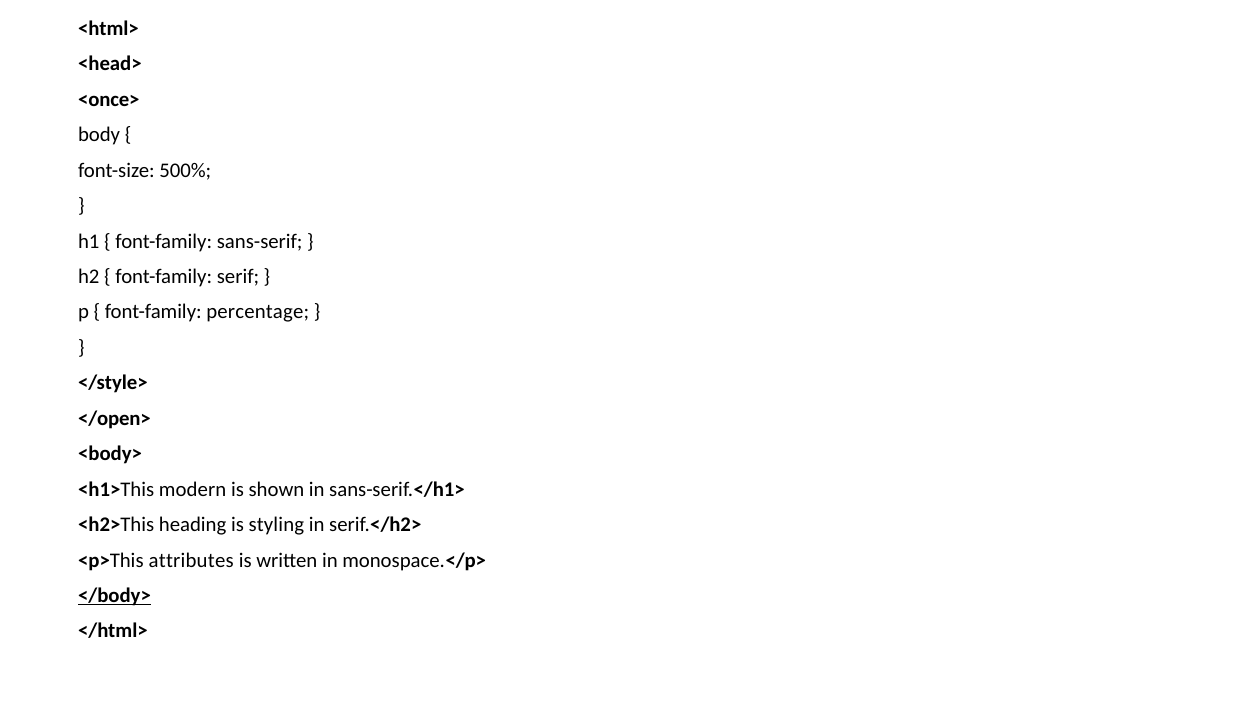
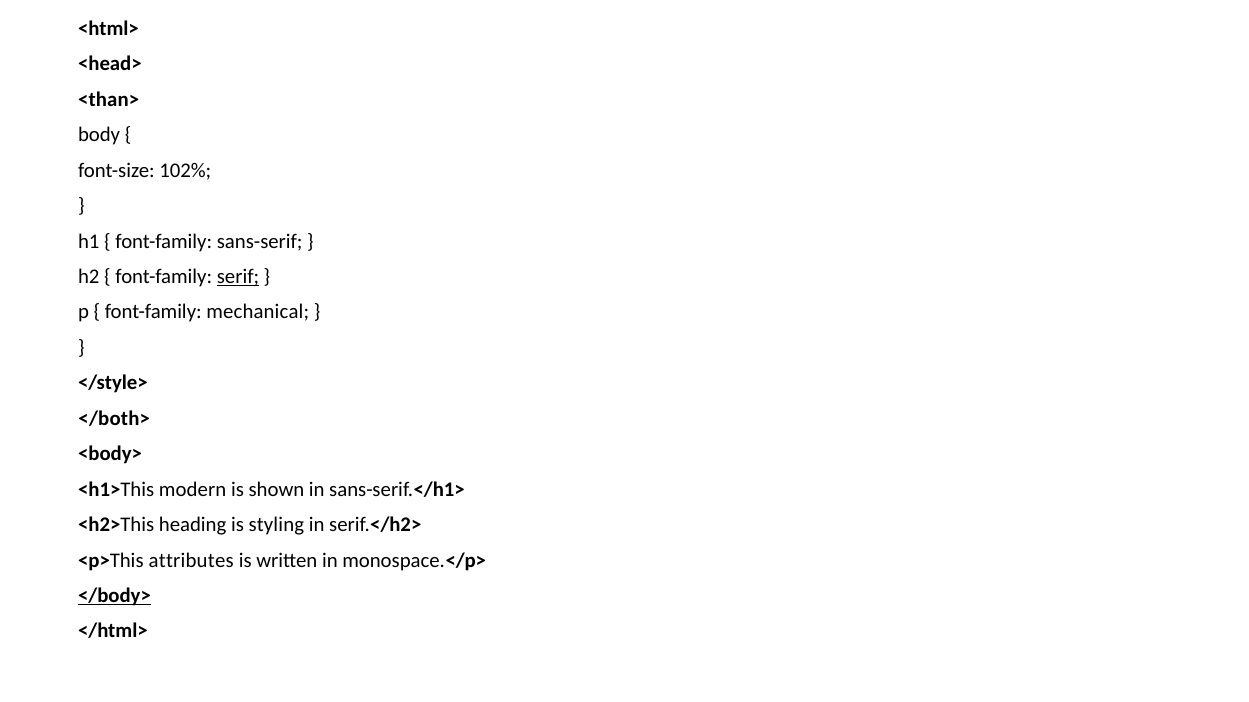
<once>: <once> -> <than> (109, 99)
500%: 500% -> 102% (185, 170)
serif underline: none -> present (238, 277)
percentage: percentage -> mechanical (258, 312)
</open>: </open> -> </both> (114, 419)
